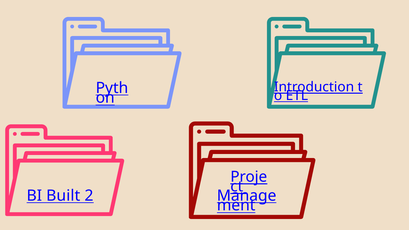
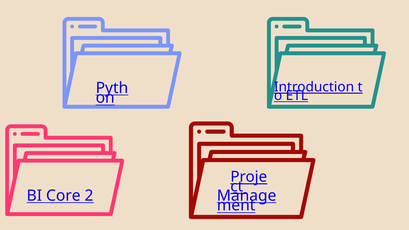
Built: Built -> Core (63, 196)
